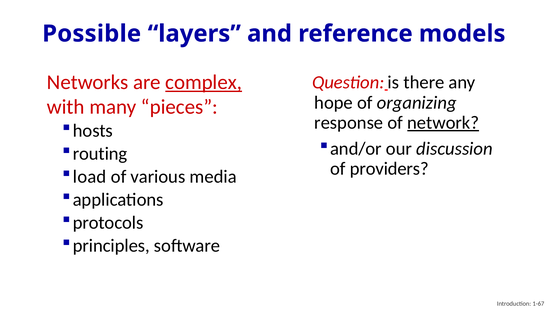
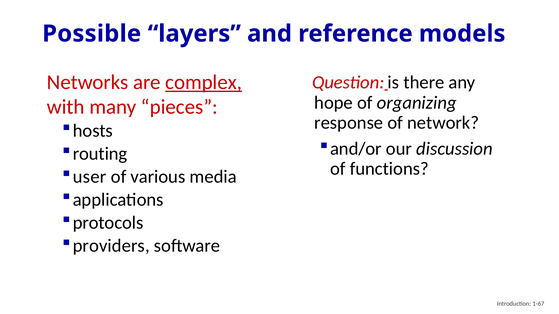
network underline: present -> none (443, 123)
providers: providers -> functions (389, 169)
load: load -> user (90, 177)
principles: principles -> providers (111, 246)
